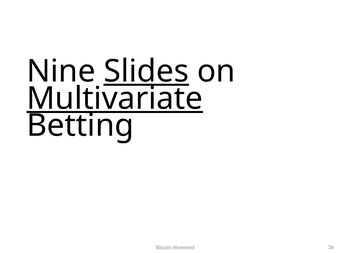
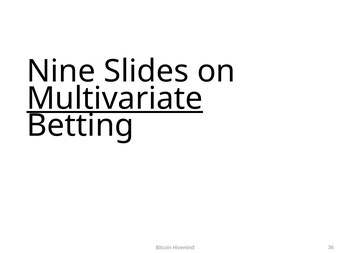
Slides underline: present -> none (146, 71)
